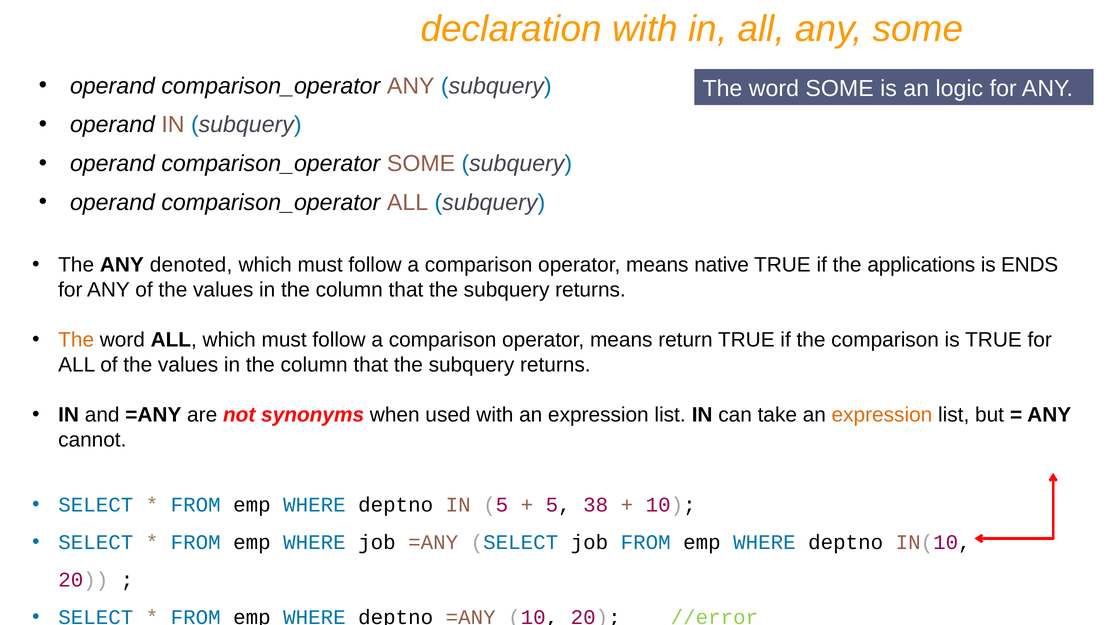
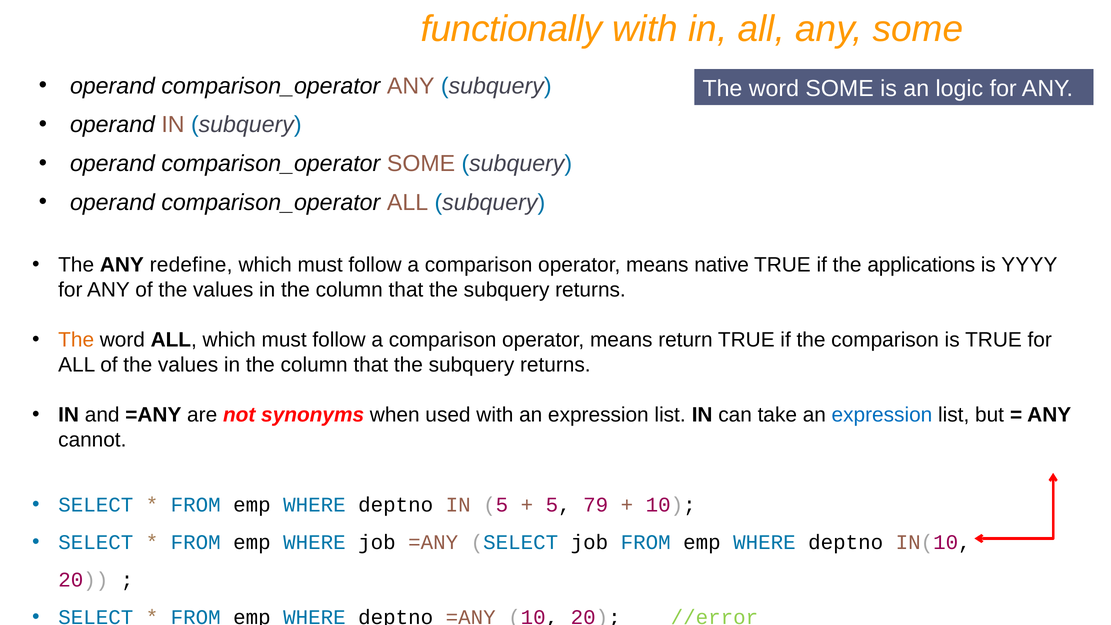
declaration: declaration -> functionally (511, 29)
denoted: denoted -> redefine (191, 265)
ENDS: ENDS -> YYYY (1029, 265)
expression colour: orange -> blue (882, 415)
38: 38 -> 79 (596, 505)
